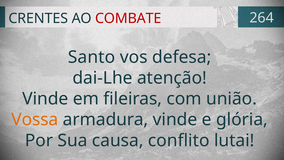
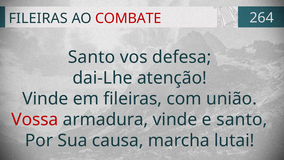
CRENTES: CRENTES -> FILEIRAS (38, 18)
Vossa colour: orange -> red (35, 119)
e glória: glória -> santo (242, 119)
conflito: conflito -> marcha (179, 140)
